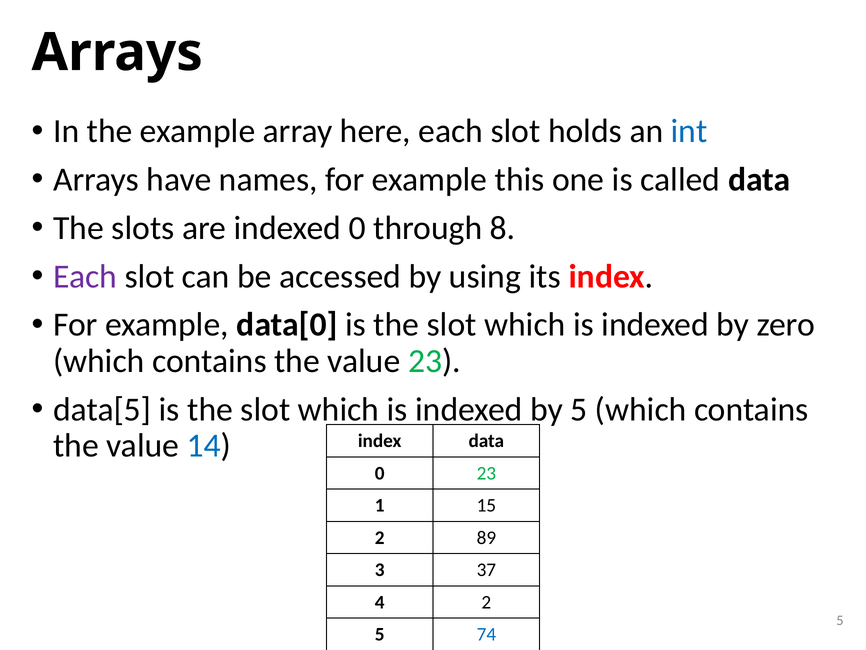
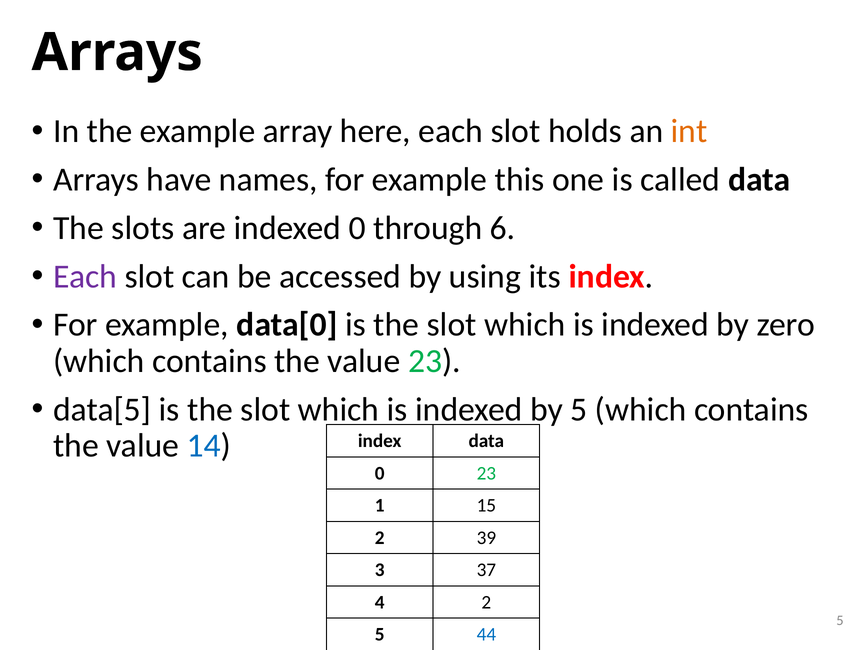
int colour: blue -> orange (689, 131)
8: 8 -> 6 (503, 228)
89: 89 -> 39 (486, 537)
74: 74 -> 44 (486, 634)
